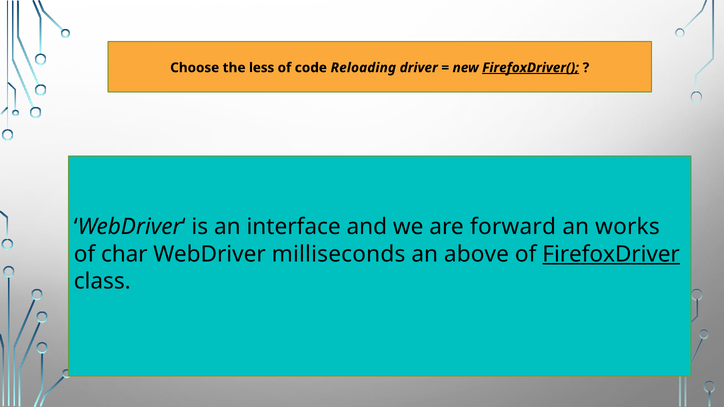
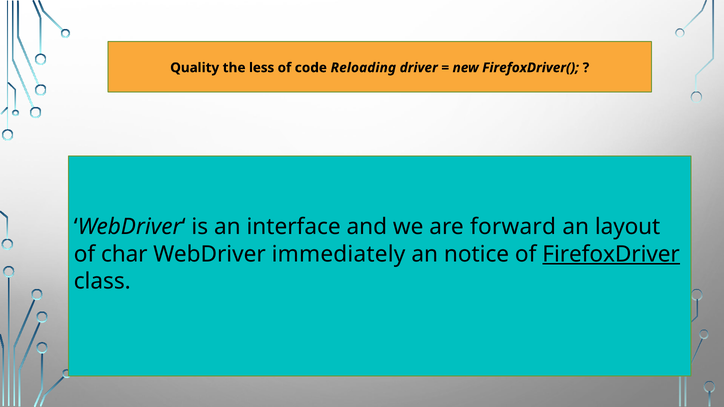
Choose: Choose -> Quality (195, 68)
FirefoxDriver( underline: present -> none (531, 68)
works: works -> layout (628, 227)
milliseconds: milliseconds -> immediately (338, 254)
above: above -> notice (477, 254)
